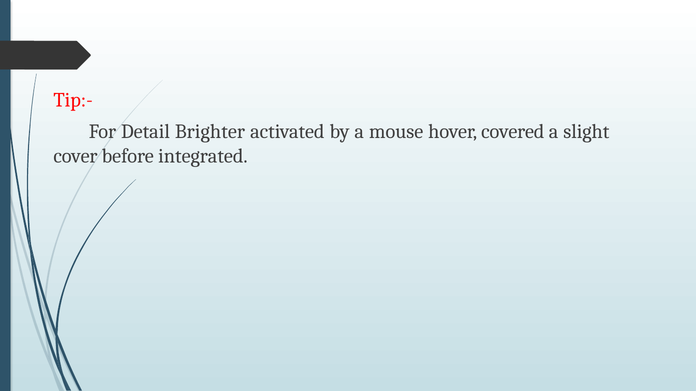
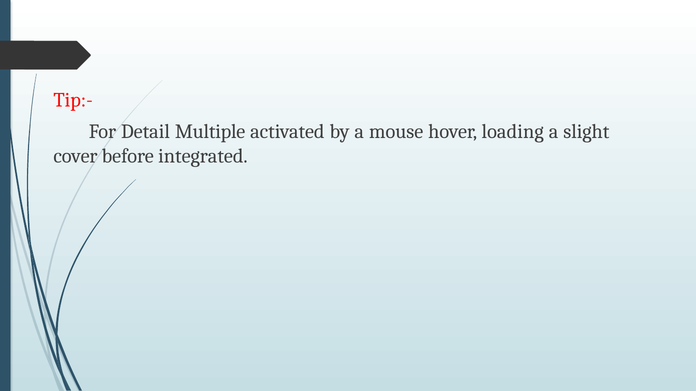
Brighter: Brighter -> Multiple (210, 132)
covered: covered -> loading (513, 132)
